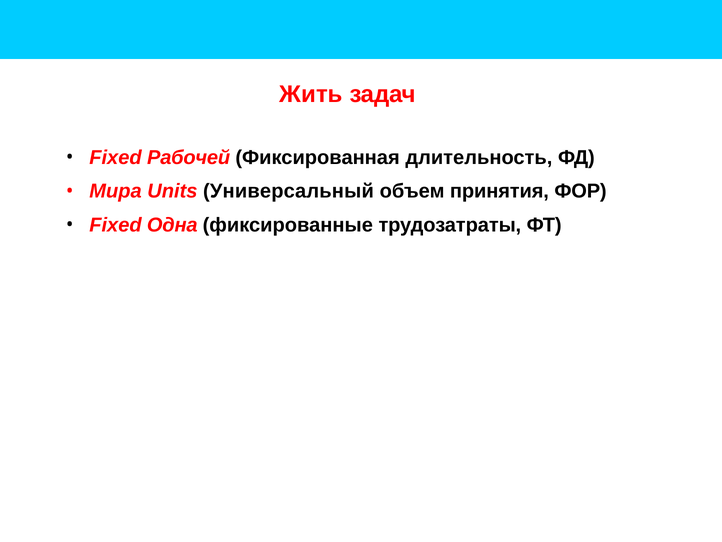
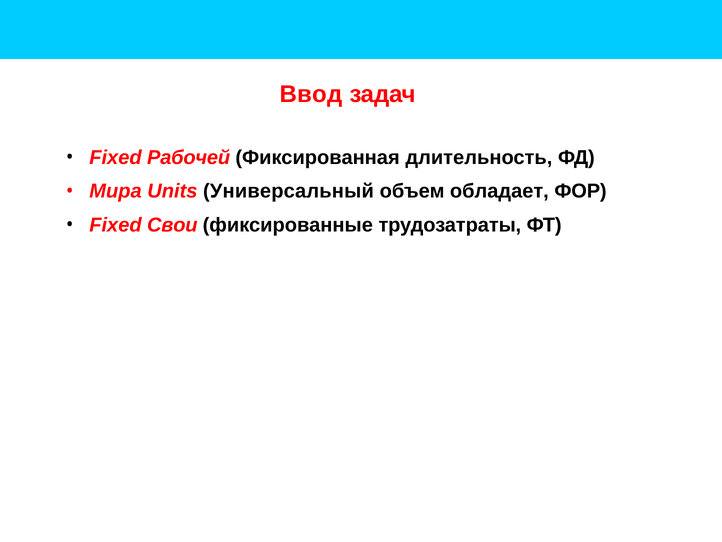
Жить: Жить -> Ввод (311, 94)
принятия: принятия -> обладает (499, 191)
Одна: Одна -> Свои (172, 225)
